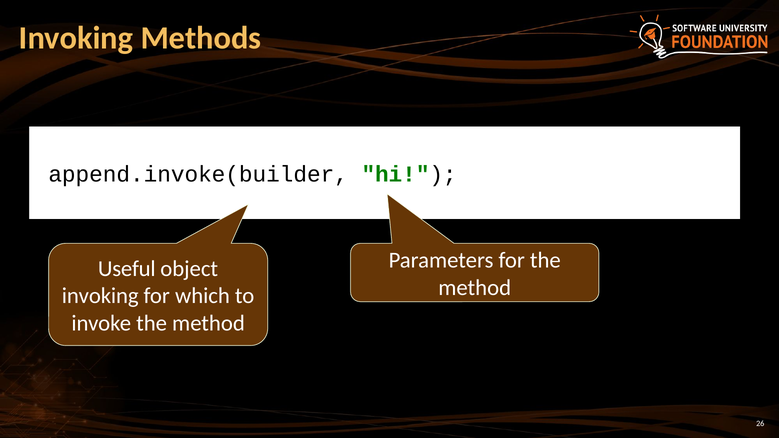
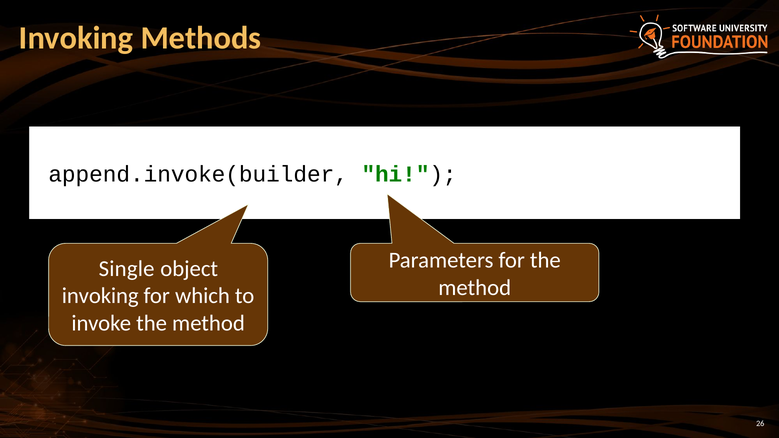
Useful: Useful -> Single (127, 269)
